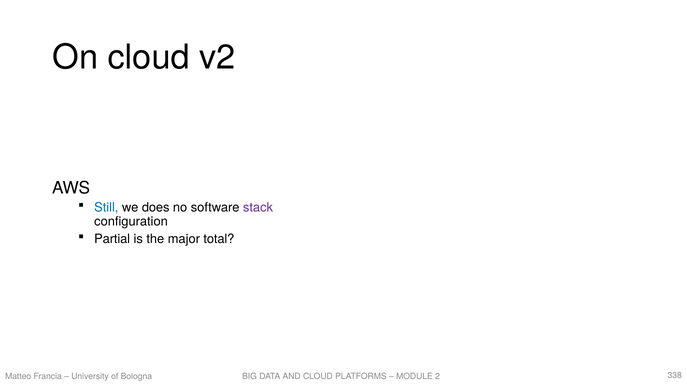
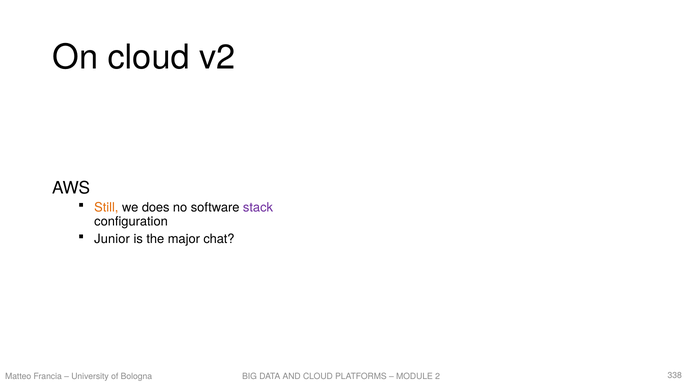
Still colour: blue -> orange (106, 208)
Partial: Partial -> Junior (112, 239)
total: total -> chat (219, 239)
